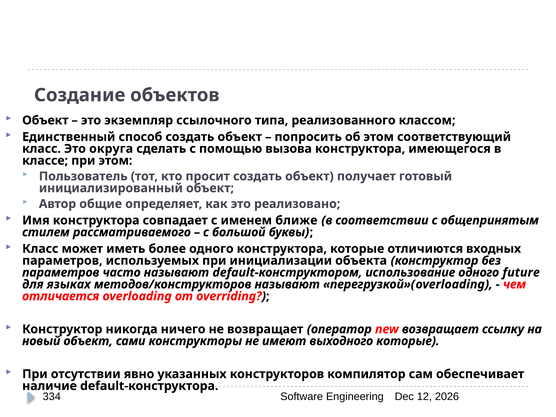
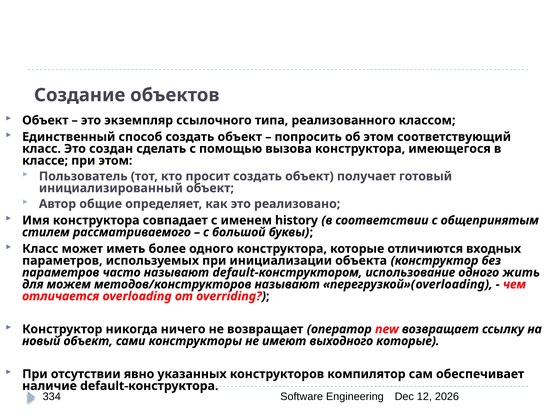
округа: округа -> создан (111, 149)
ближе: ближе -> history (296, 220)
future: future -> жить (521, 272)
языках: языках -> можем (69, 284)
